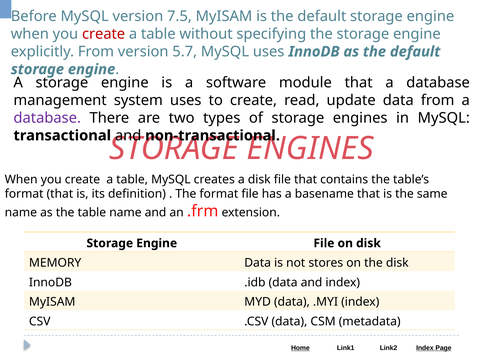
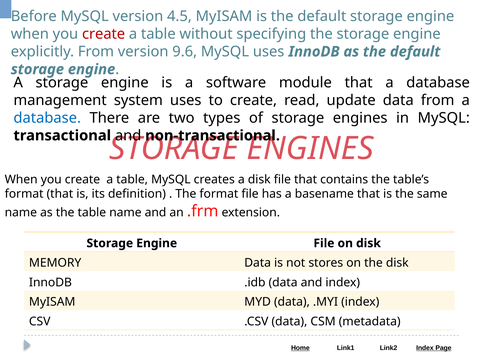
7.5: 7.5 -> 4.5 (179, 16)
5.7: 5.7 -> 9.6 (185, 52)
database colour: purple -> blue (47, 118)
